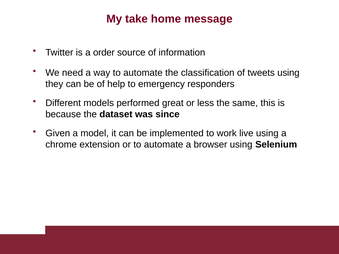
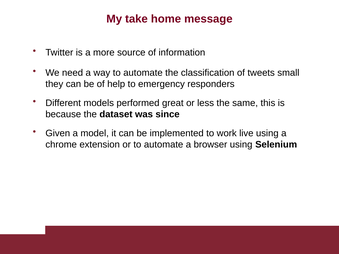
order: order -> more (104, 53)
tweets using: using -> small (288, 73)
